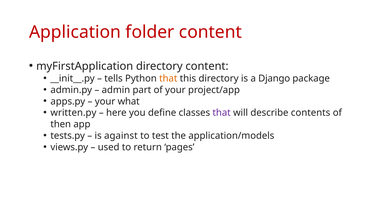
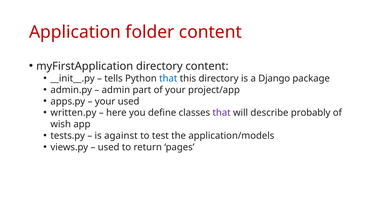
that colour: orange -> blue (168, 78)
your what: what -> used (129, 101)
contents: contents -> probably (311, 112)
then: then -> wish (61, 124)
